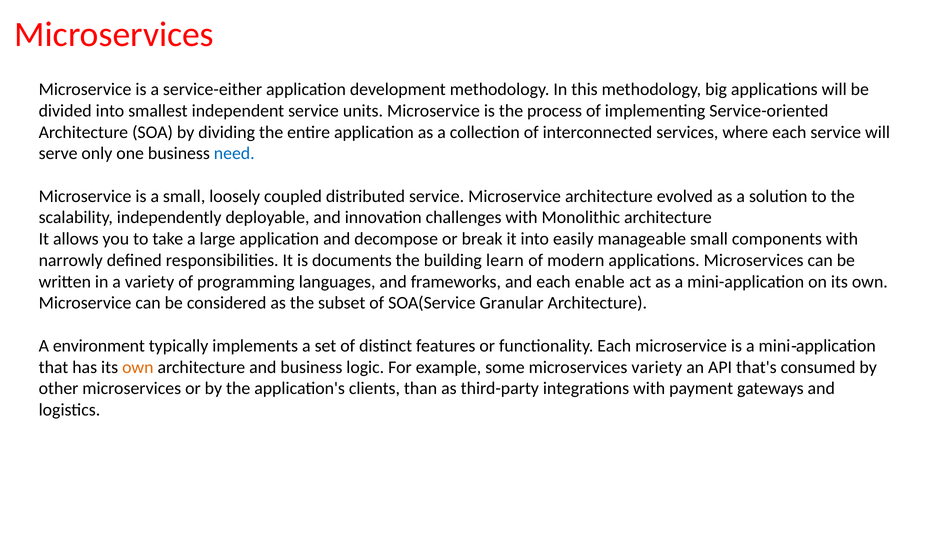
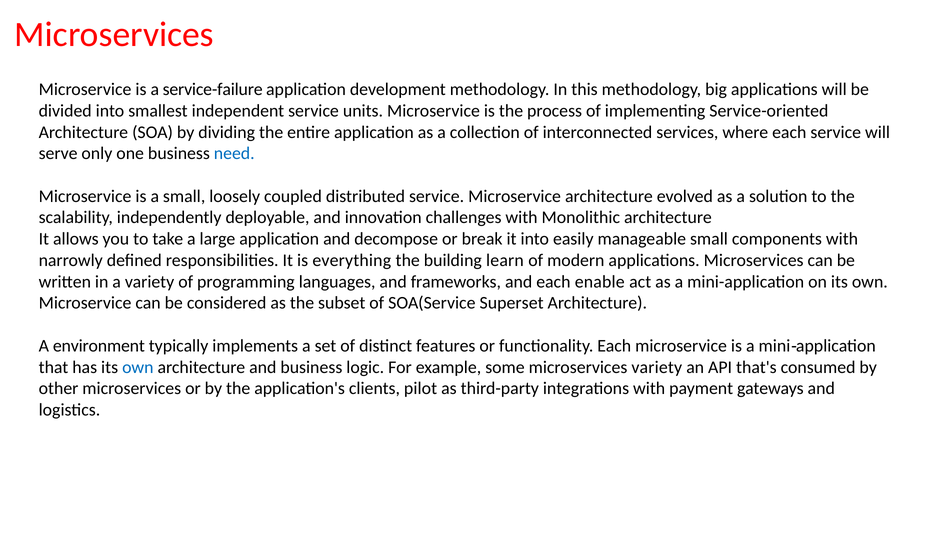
service-either: service-either -> service-failure (213, 90)
documents: documents -> everything (352, 261)
Granular: Granular -> Superset (512, 303)
own colour: orange -> blue (138, 367)
than: than -> pilot (421, 389)
